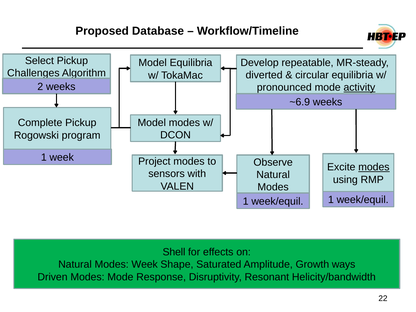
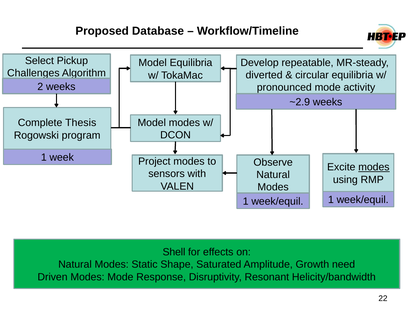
activity underline: present -> none (359, 88)
~6.9: ~6.9 -> ~2.9 (300, 102)
Complete Pickup: Pickup -> Thesis (81, 123)
Modes Week: Week -> Static (145, 265)
ways: ways -> need (344, 265)
